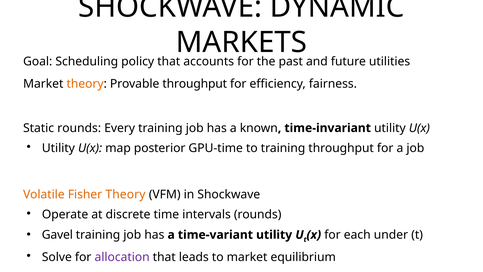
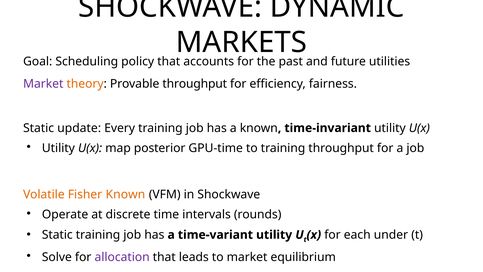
Market colour: black -> purple (43, 84)
Static rounds: rounds -> update (79, 128)
Fisher Theory: Theory -> Known (125, 194)
Gavel: Gavel -> Static (57, 235)
